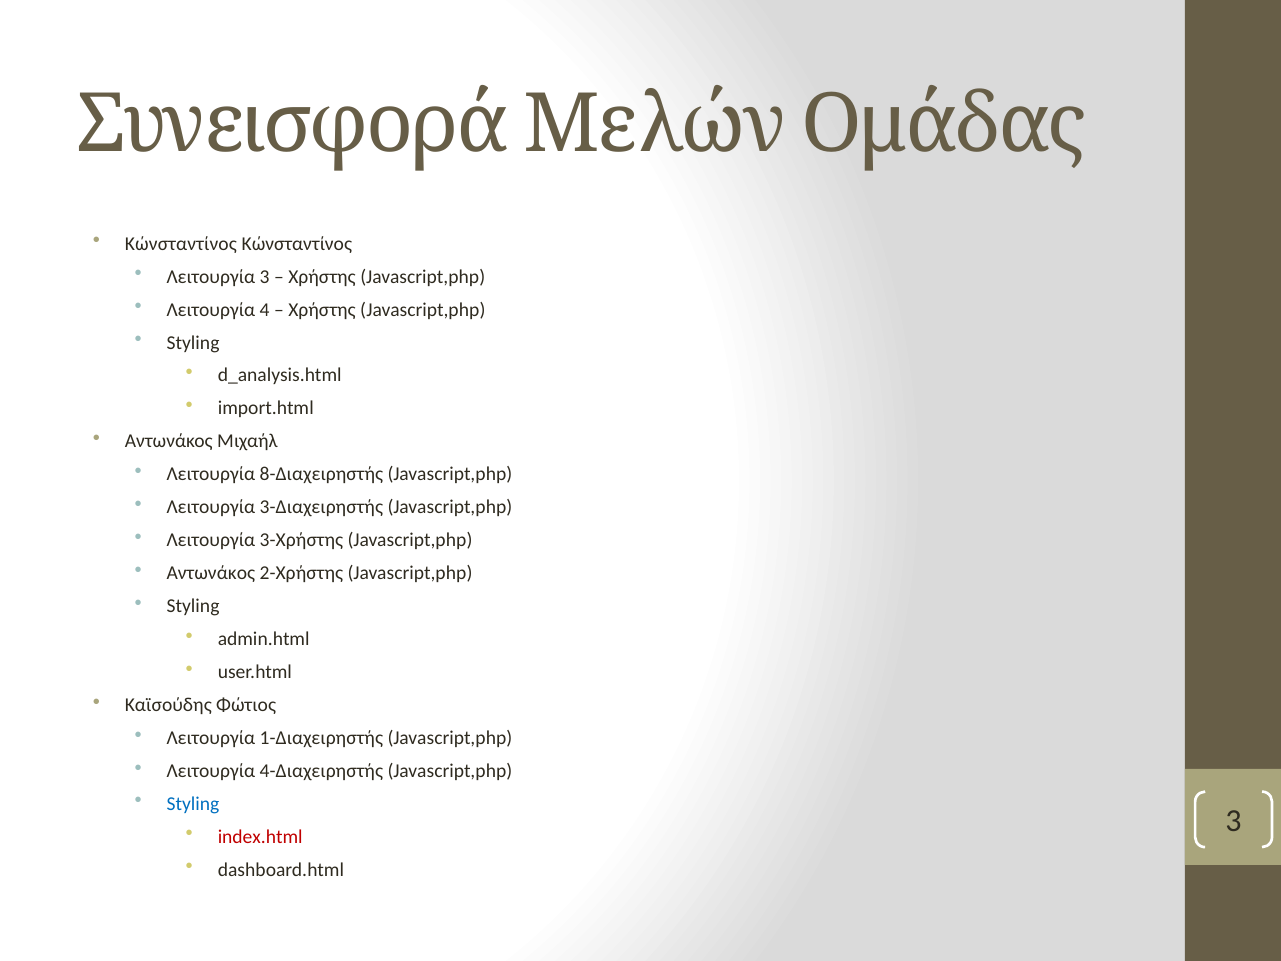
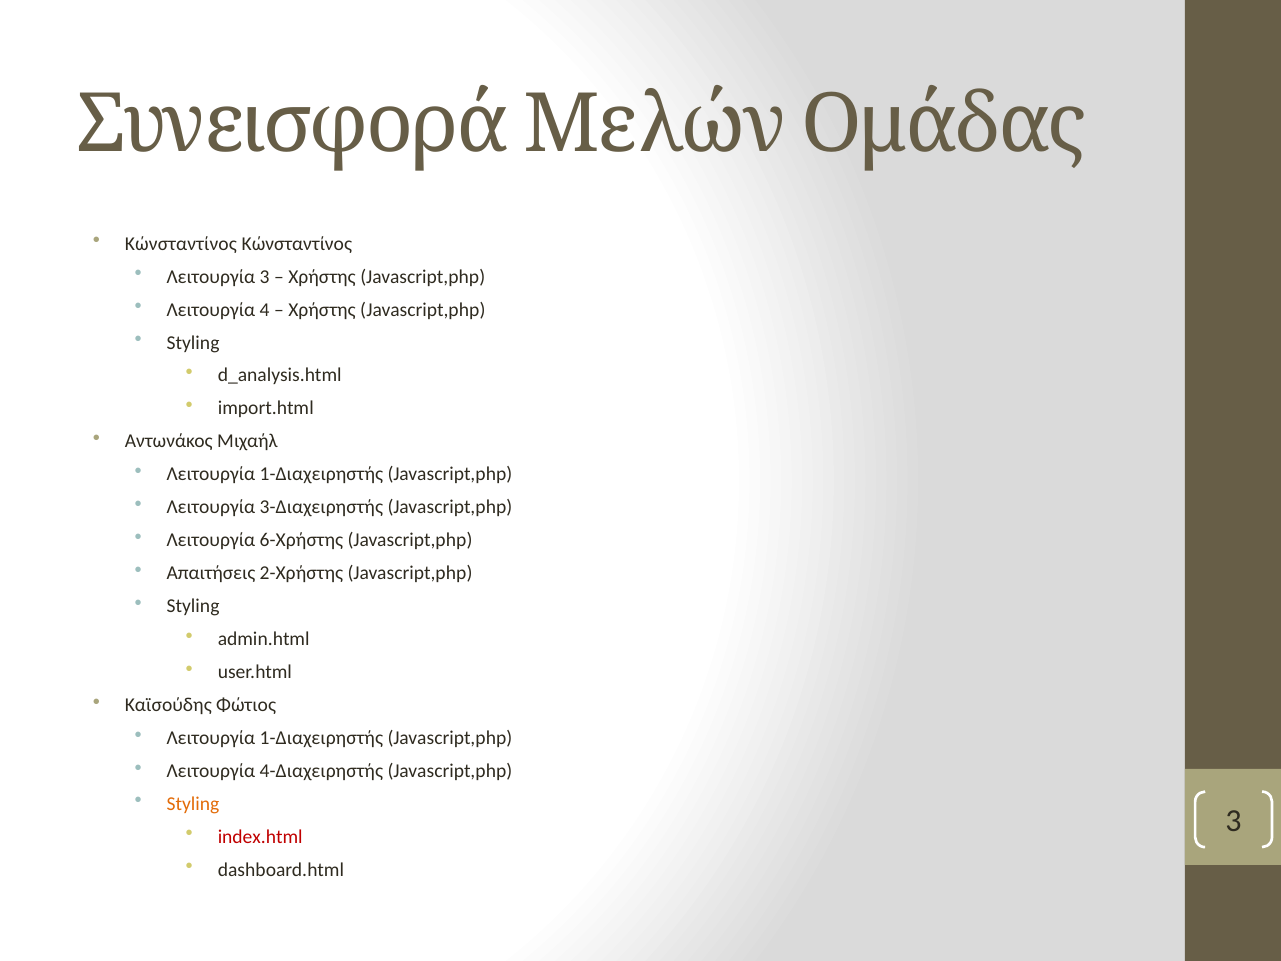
8-Διαχειρηστής: 8-Διαχειρηστής -> 1-Διαχειρηστής (321, 474)
3-Χρήστης: 3-Χρήστης -> 6-Χρήστης (301, 540)
Αντωνάκος: Αντωνάκος -> Απαιτήσεις (211, 573)
Styling colour: blue -> orange (193, 804)
